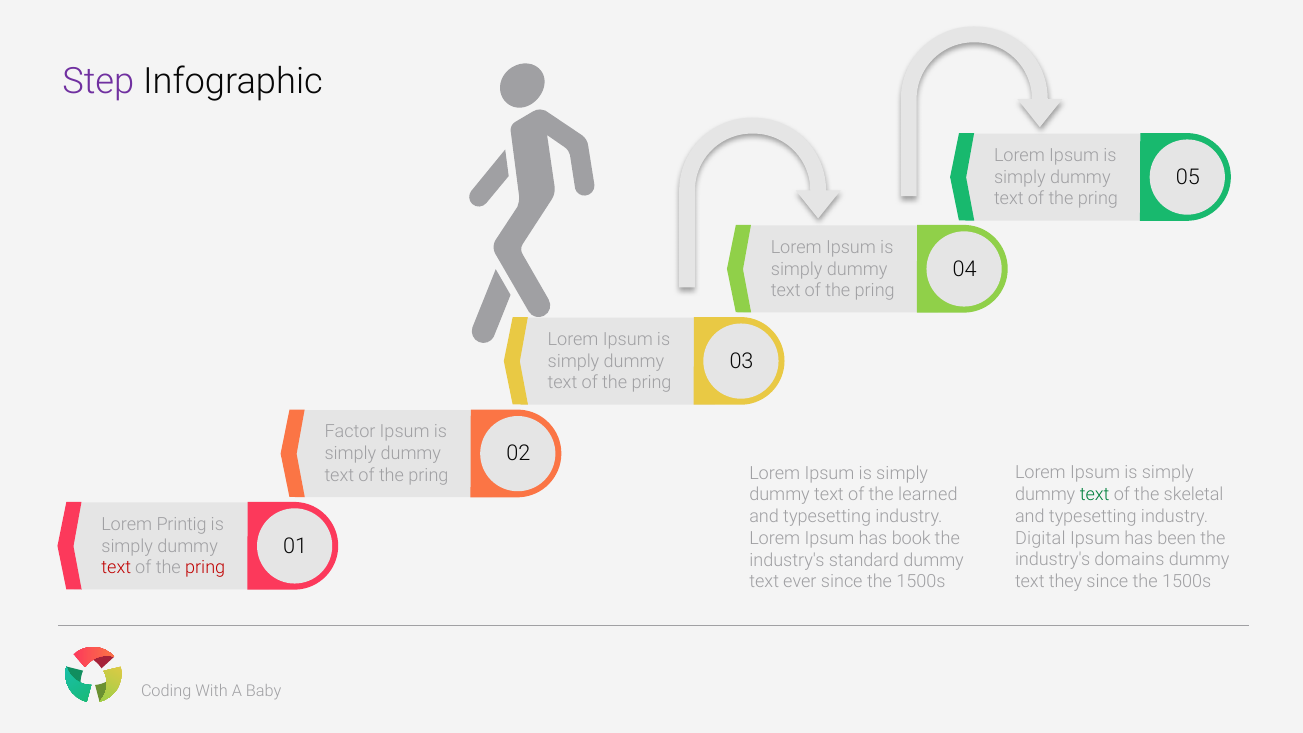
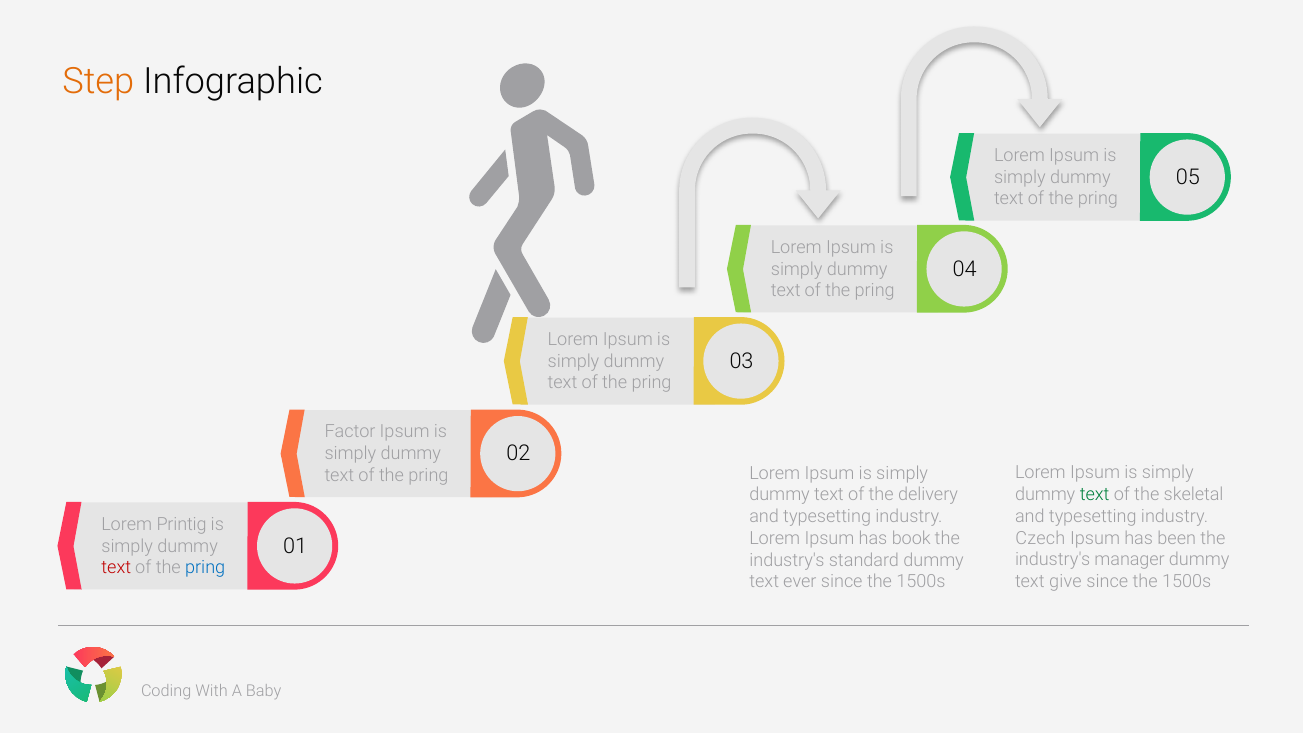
Step colour: purple -> orange (98, 82)
learned: learned -> delivery (928, 495)
Digital: Digital -> Czech (1040, 538)
domains: domains -> manager (1130, 560)
pring colour: red -> blue (205, 568)
they: they -> give (1065, 582)
